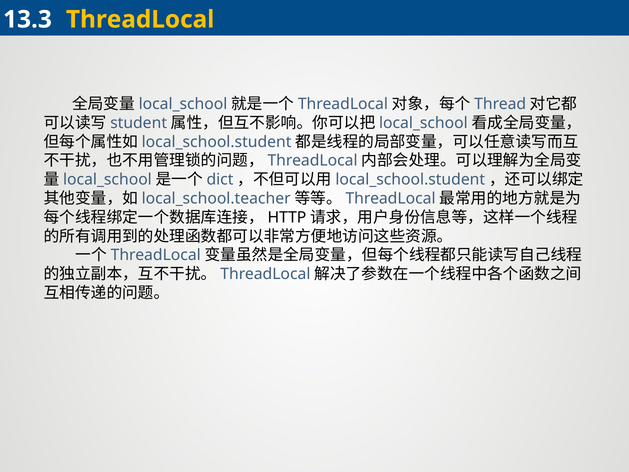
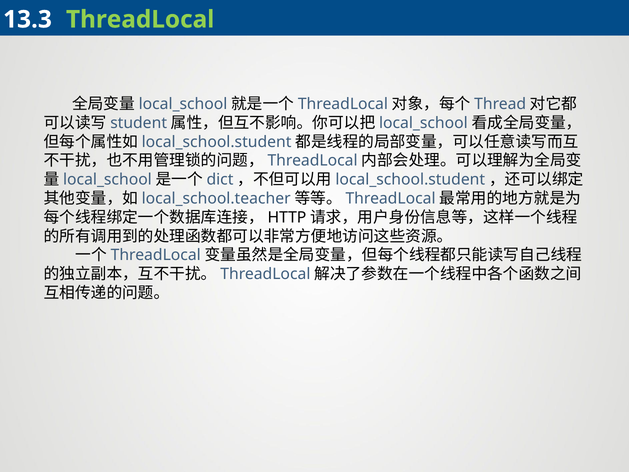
ThreadLocal colour: yellow -> light green (140, 19)
